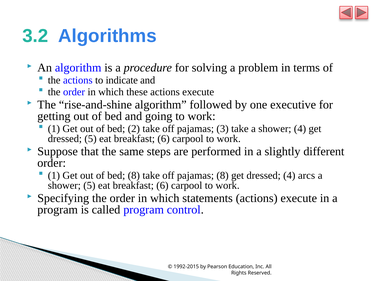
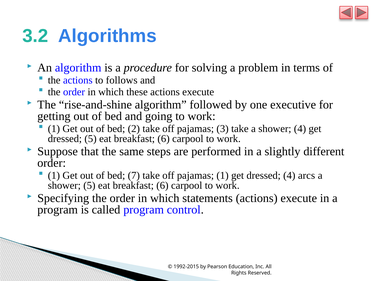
indicate: indicate -> follows (122, 80)
bed 8: 8 -> 7 (134, 175)
pajamas 8: 8 -> 1 (223, 175)
